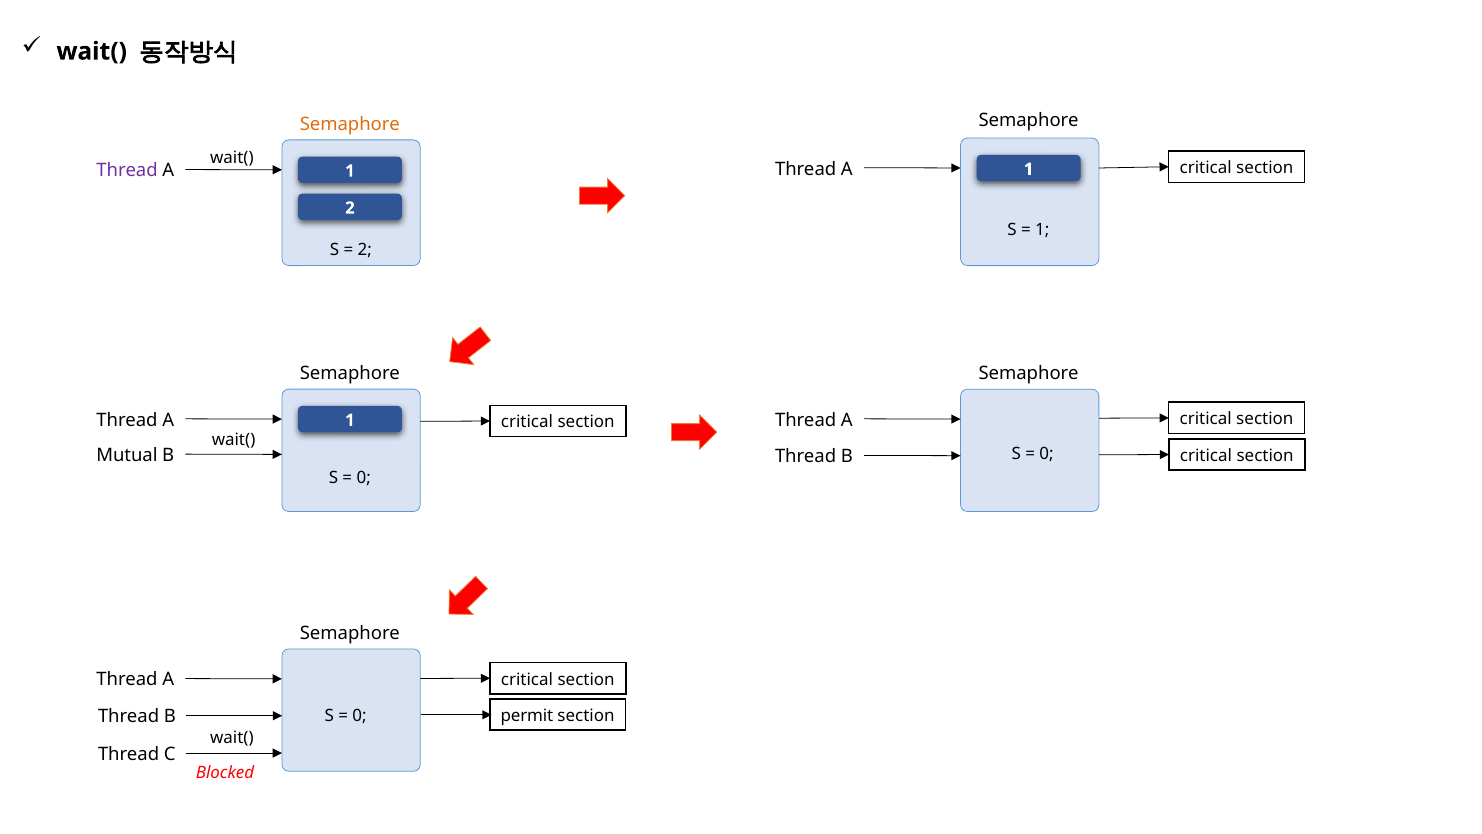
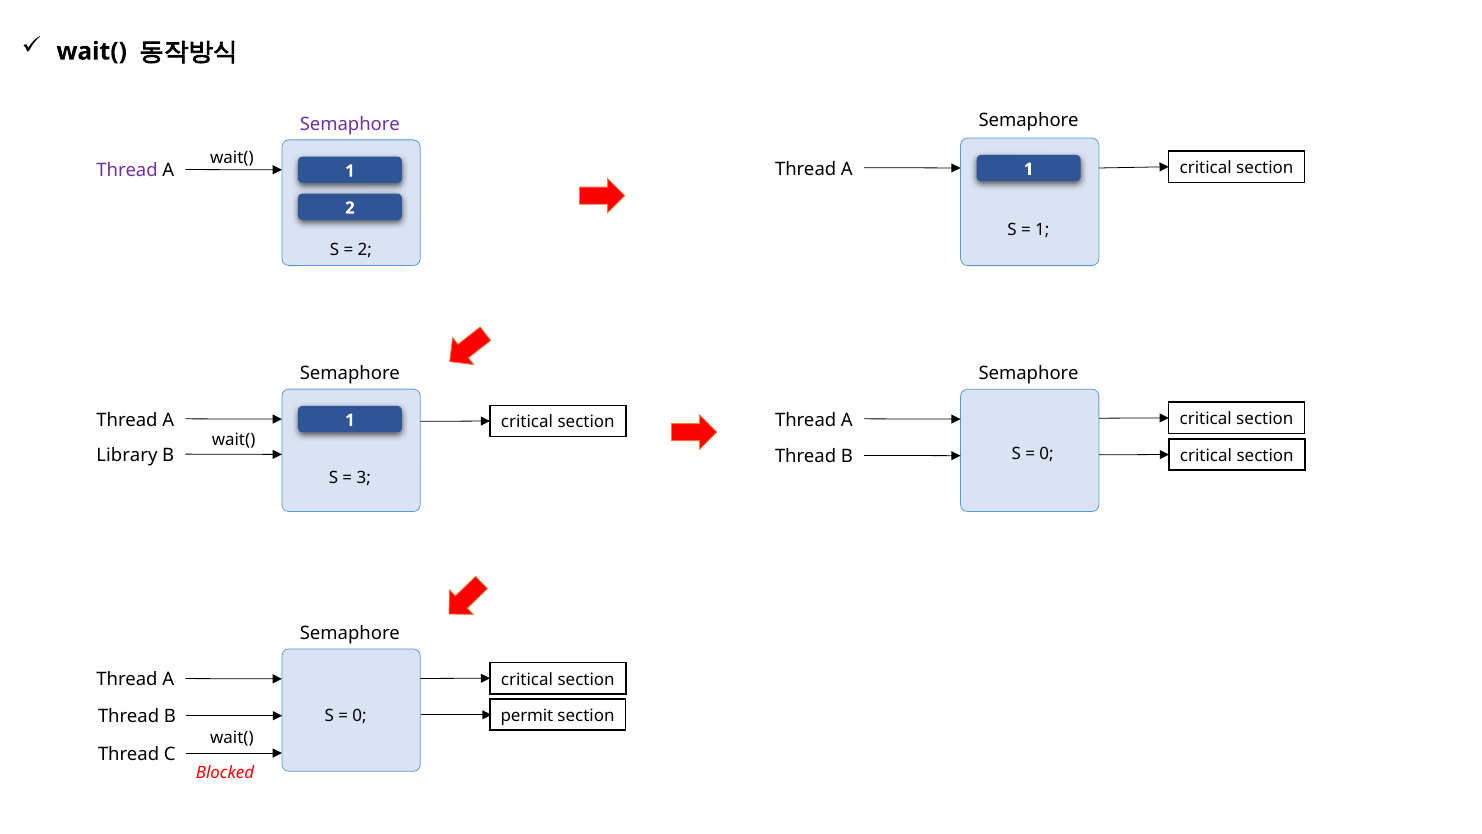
Semaphore colour: orange -> purple (350, 124)
Mutual: Mutual -> Library (127, 455)
0: 0 -> 3 (364, 478)
